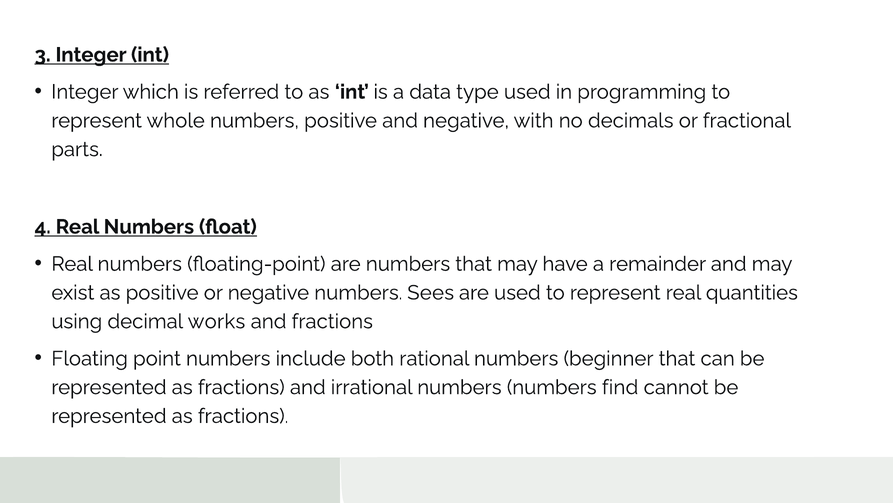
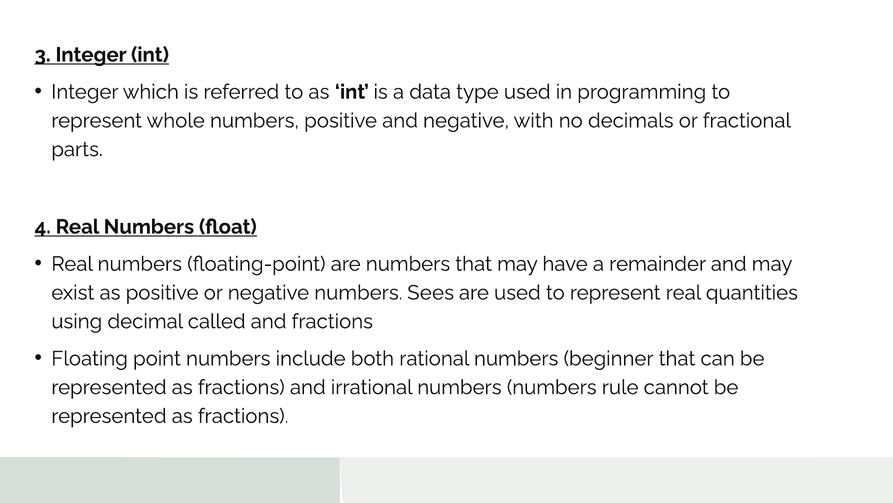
works: works -> called (217, 321)
find: find -> rule (620, 387)
